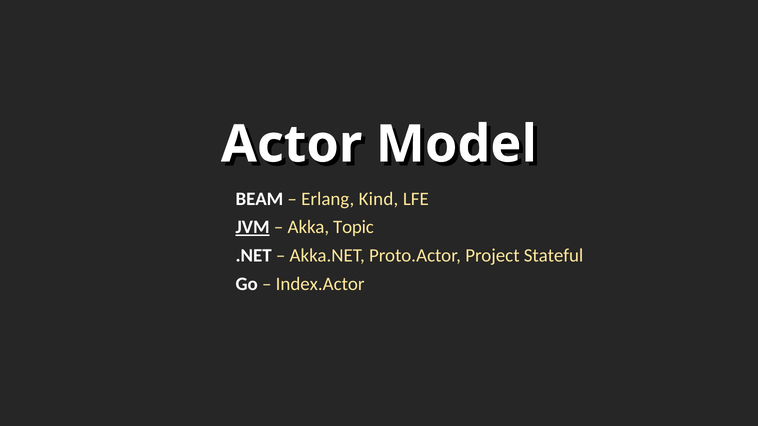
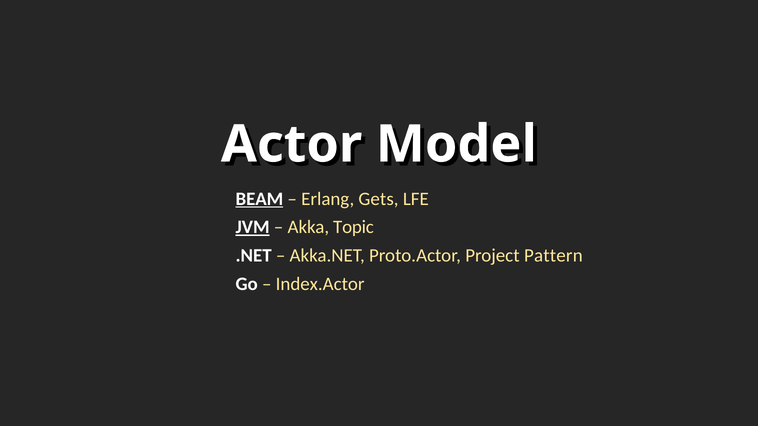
BEAM underline: none -> present (259, 199)
Kind: Kind -> Gets (379, 199)
Stateful: Stateful -> Pattern (553, 256)
